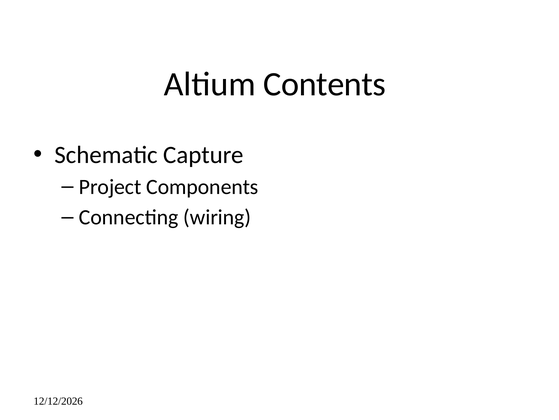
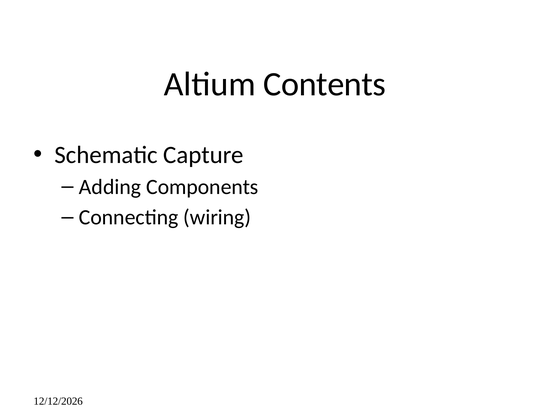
Project: Project -> Adding (110, 187)
